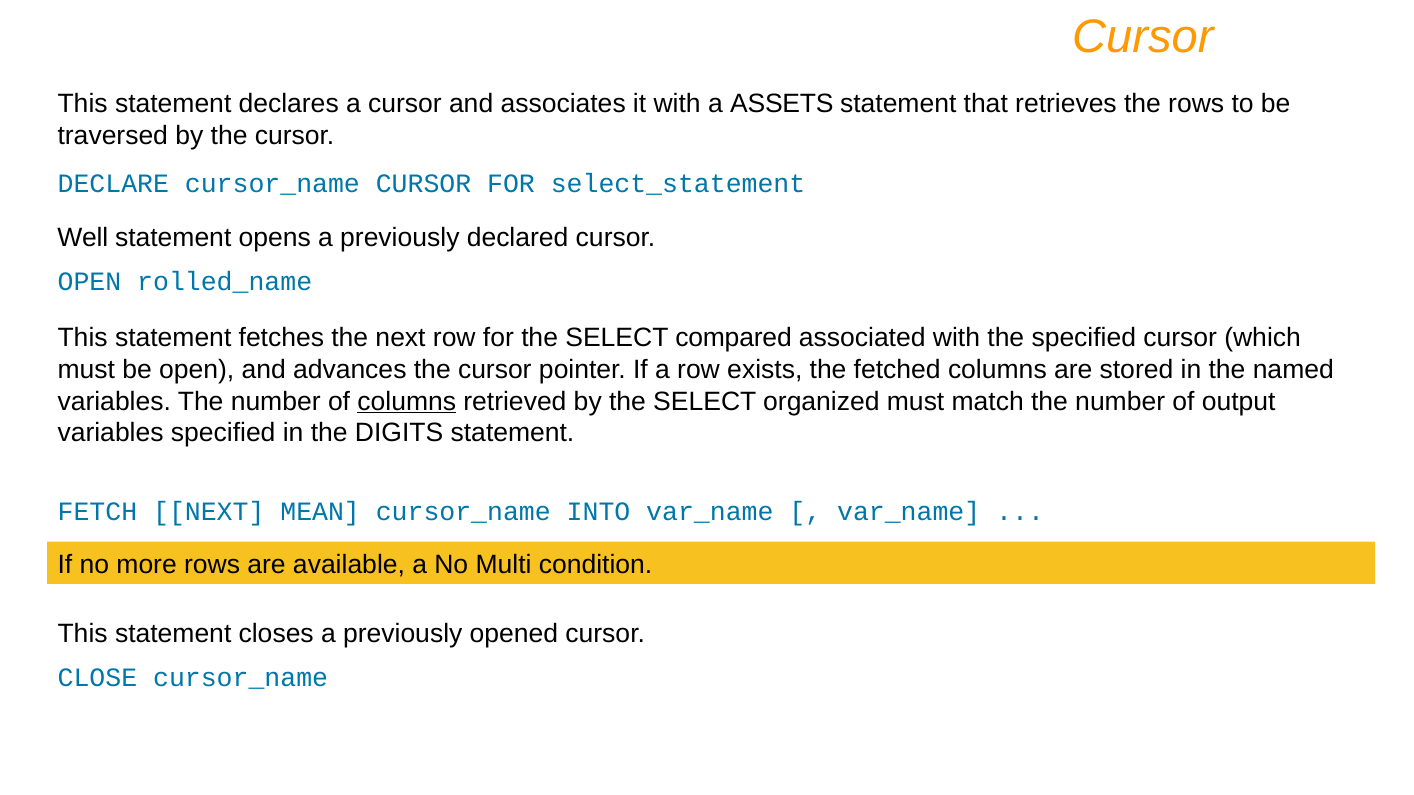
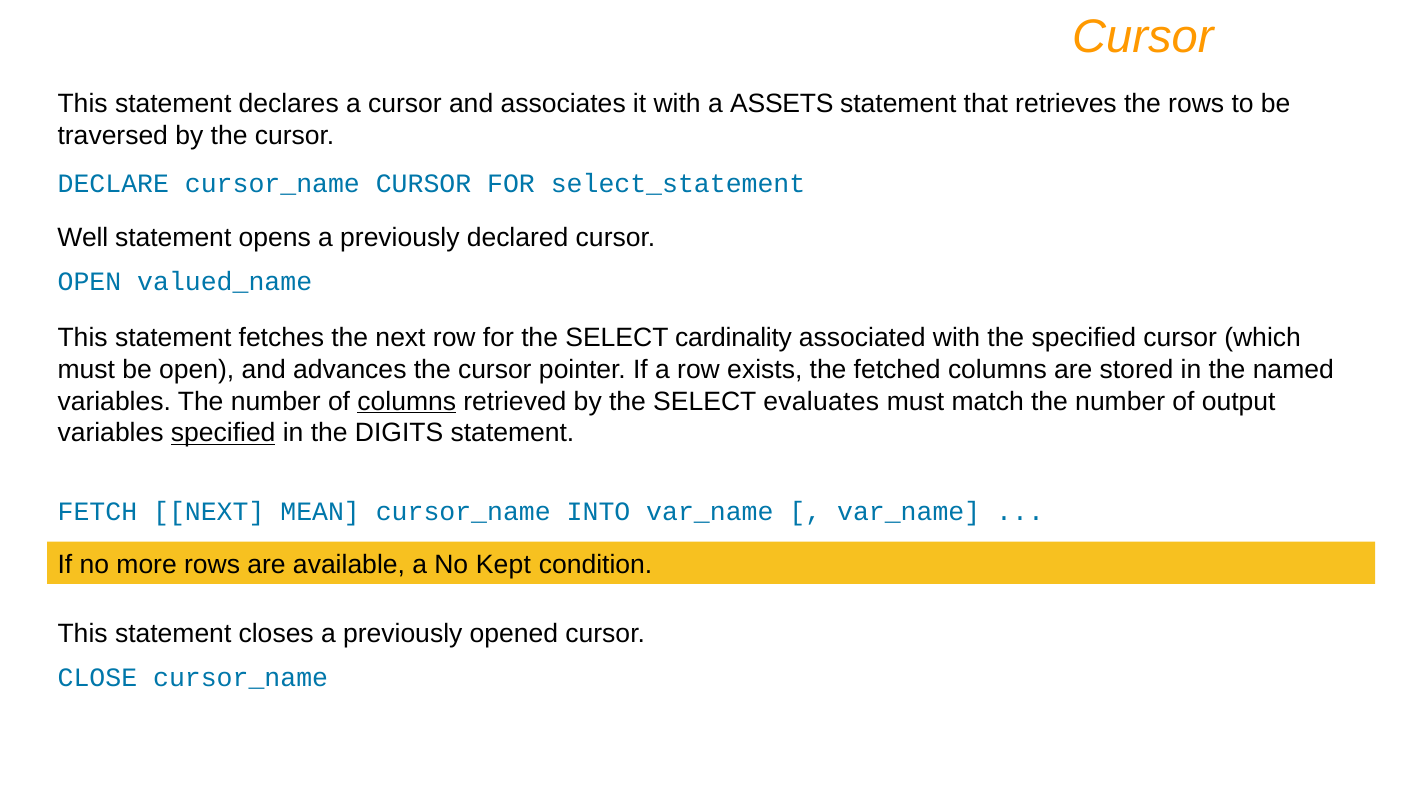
rolled_name: rolled_name -> valued_name (225, 282)
compared: compared -> cardinality (734, 338)
organized: organized -> evaluates (821, 401)
specified underline: none -> present (223, 433)
Multi: Multi -> Kept (503, 565)
